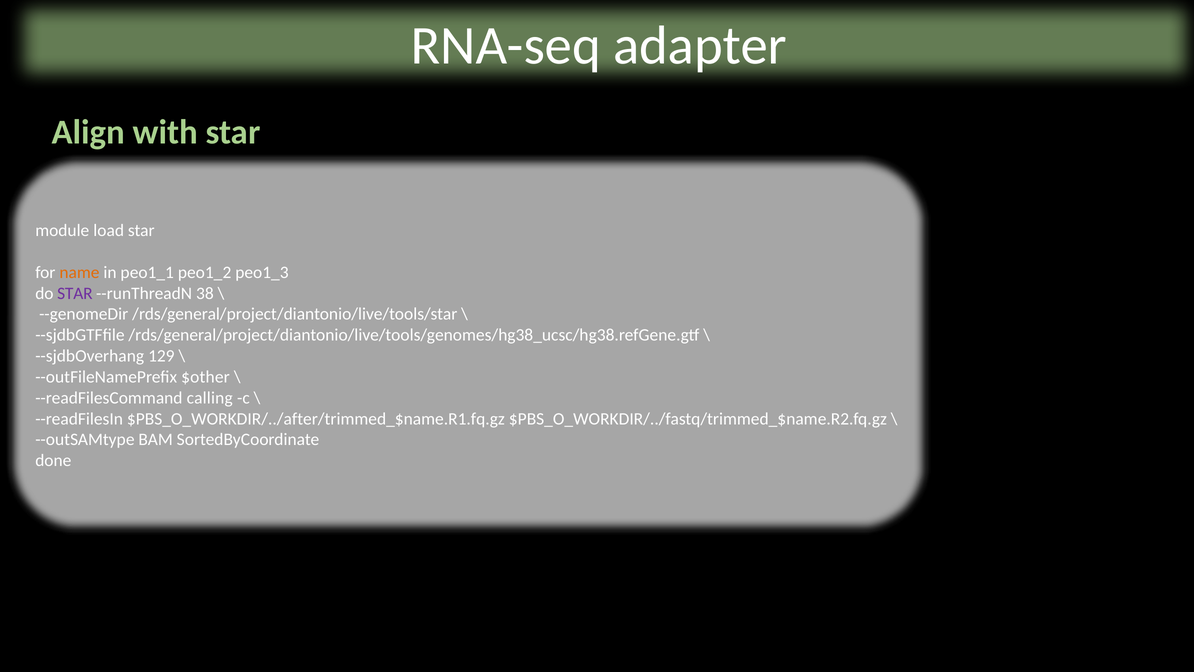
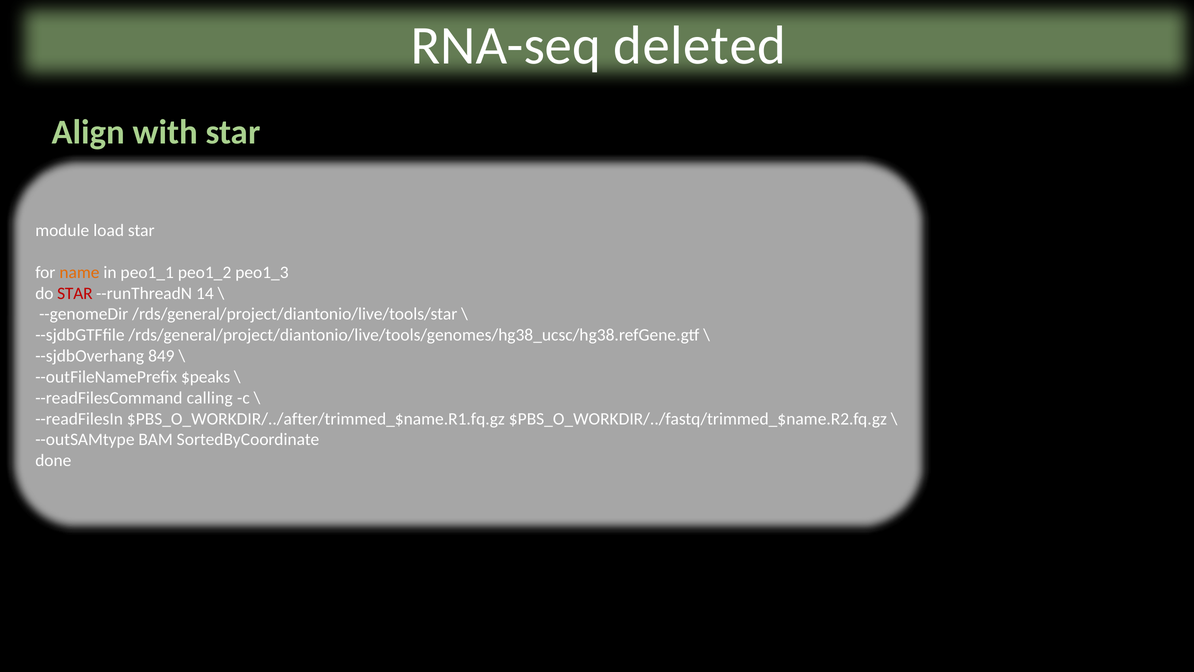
adapter: adapter -> deleted (700, 45)
STAR colour: purple -> red (75, 293)
38: 38 -> 14 (205, 293)
129: 129 -> 849 (161, 356)
$other: $other -> $peaks (206, 377)
